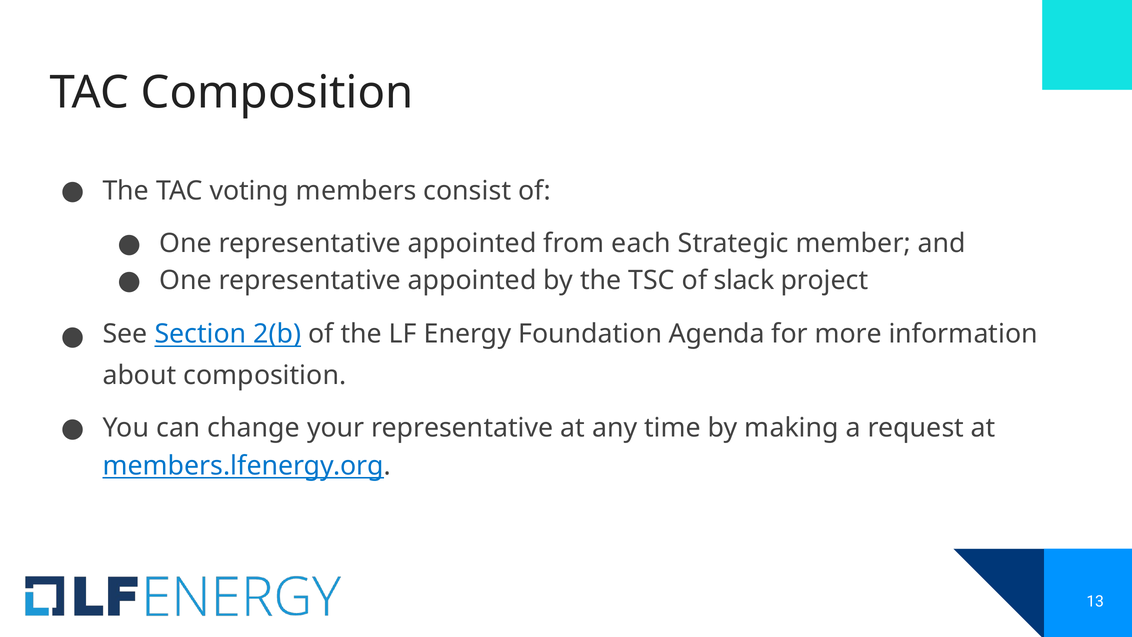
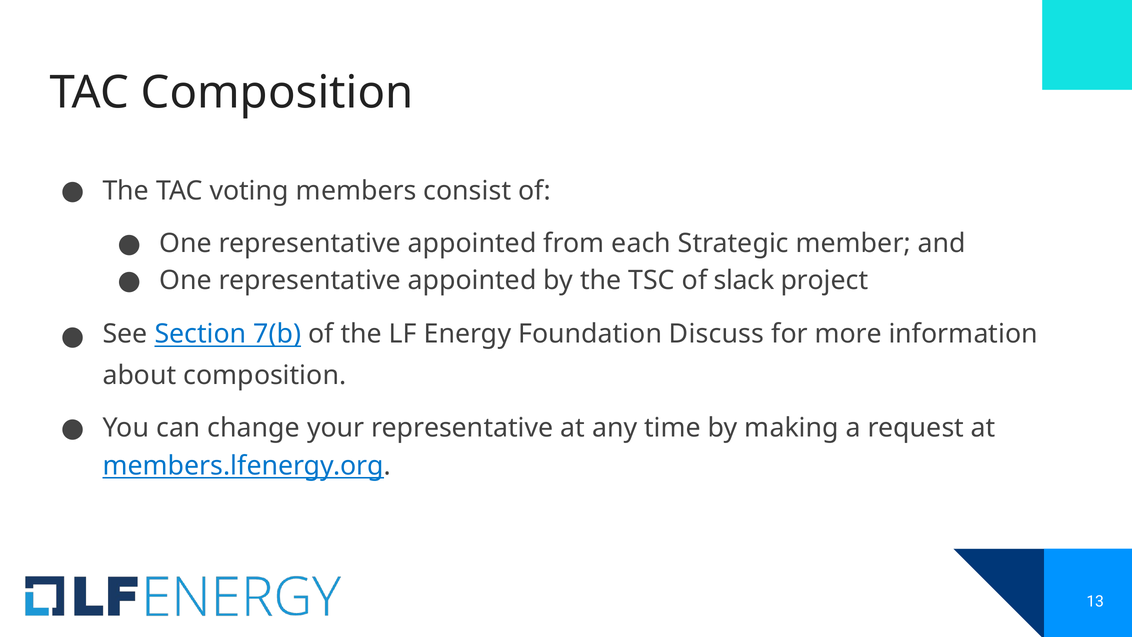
2(b: 2(b -> 7(b (277, 334)
Agenda: Agenda -> Discuss (717, 334)
